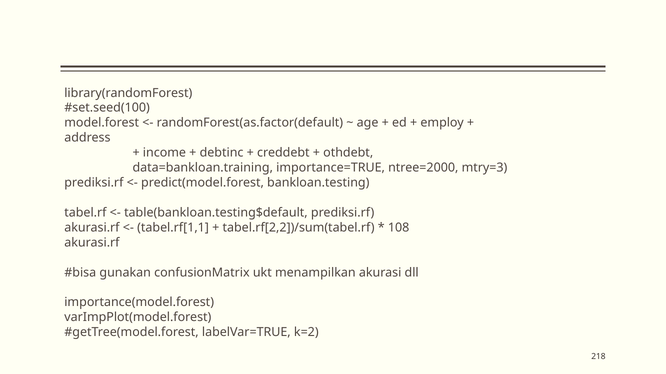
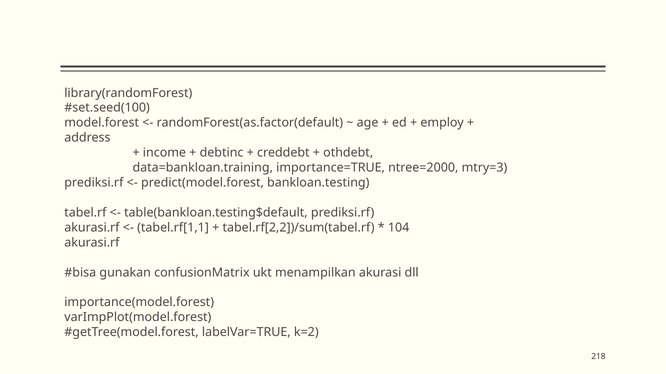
108: 108 -> 104 (399, 228)
